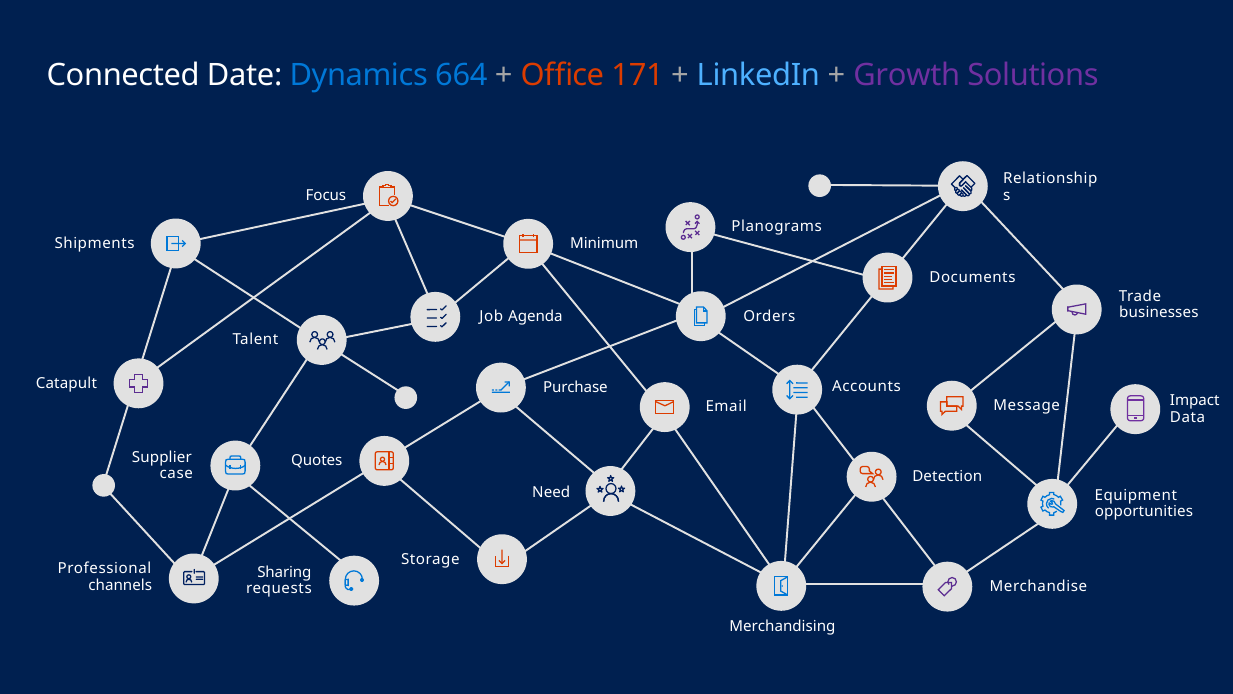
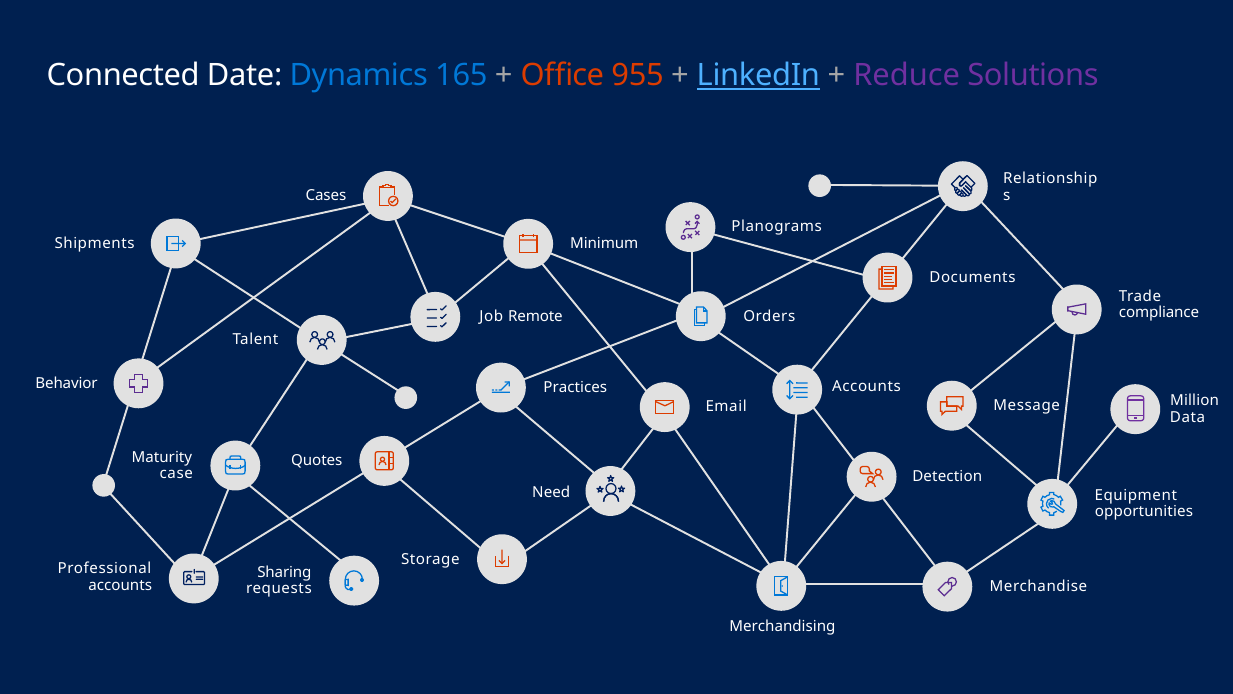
664: 664 -> 165 (461, 75)
171: 171 -> 955 (638, 75)
LinkedIn underline: none -> present (758, 75)
Growth: Growth -> Reduce (907, 75)
Focus: Focus -> Cases (326, 196)
businesses: businesses -> compliance (1159, 313)
Agenda: Agenda -> Remote (535, 316)
Catapult: Catapult -> Behavior (67, 383)
Purchase: Purchase -> Practices (575, 387)
Impact: Impact -> Million (1195, 401)
Supplier: Supplier -> Maturity (162, 457)
channels: channels -> accounts (120, 585)
